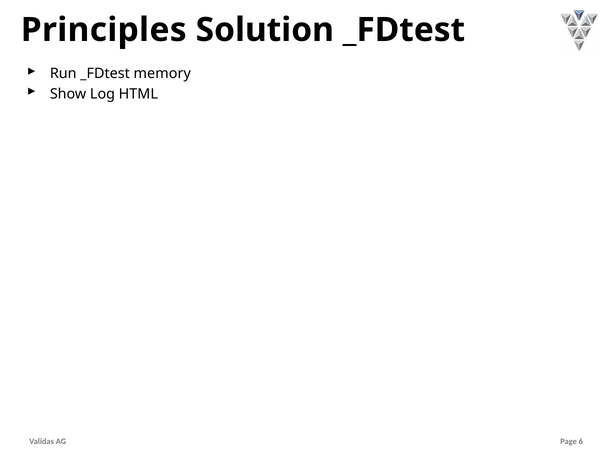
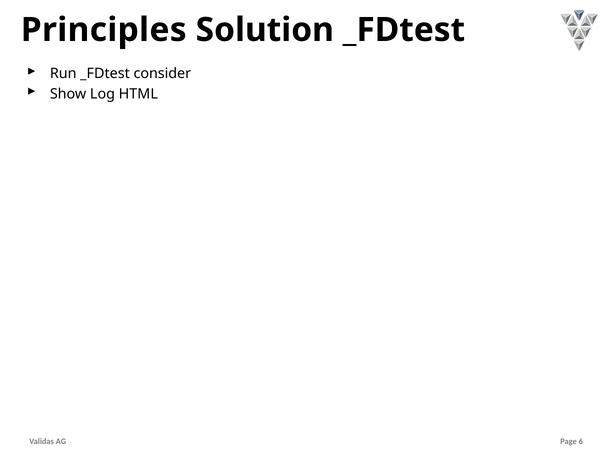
memory: memory -> consider (162, 74)
